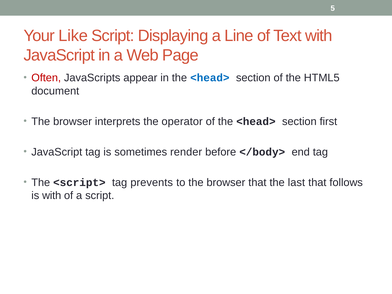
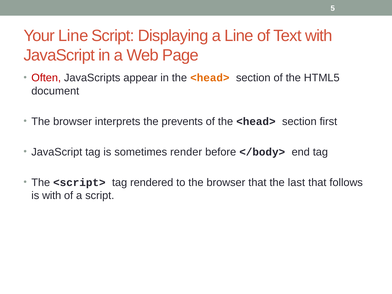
Your Like: Like -> Line (73, 36)
<head> colour: blue -> orange (210, 78)
operator: operator -> prevents (182, 121)
prevents: prevents -> rendered (152, 183)
